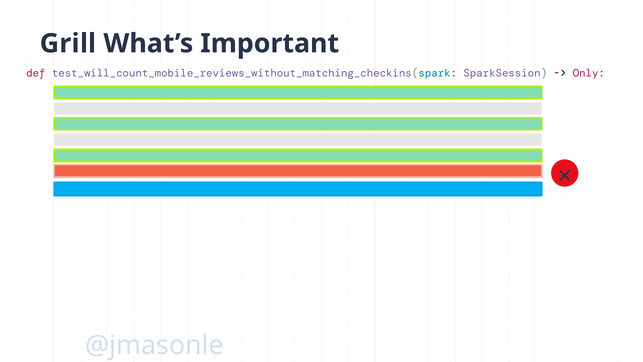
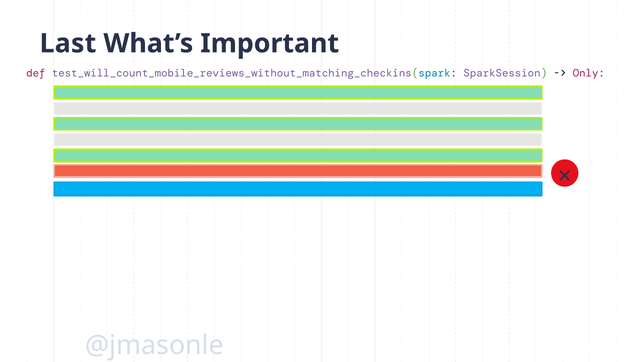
Grill: Grill -> Last (68, 43)
